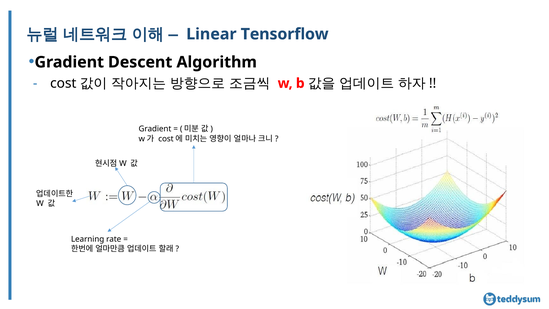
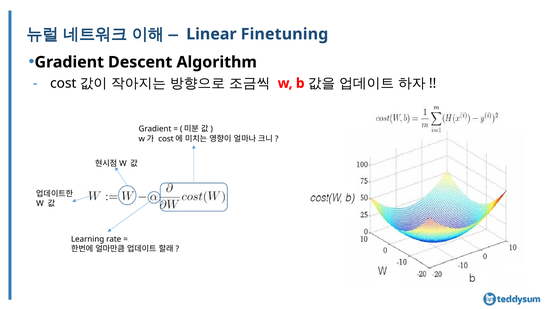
Tensorflow: Tensorflow -> Finetuning (284, 34)
